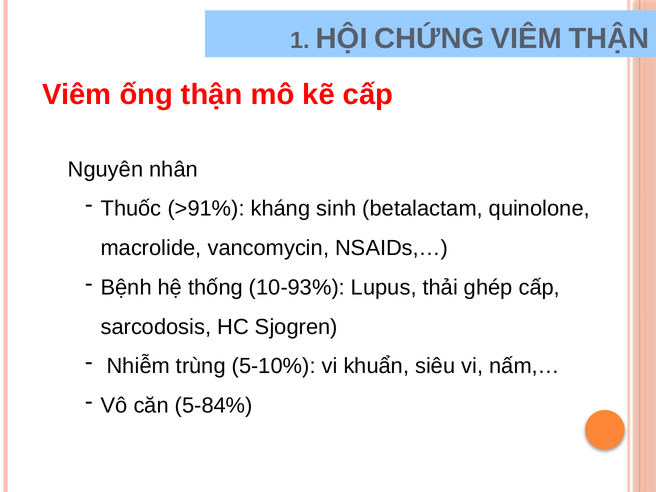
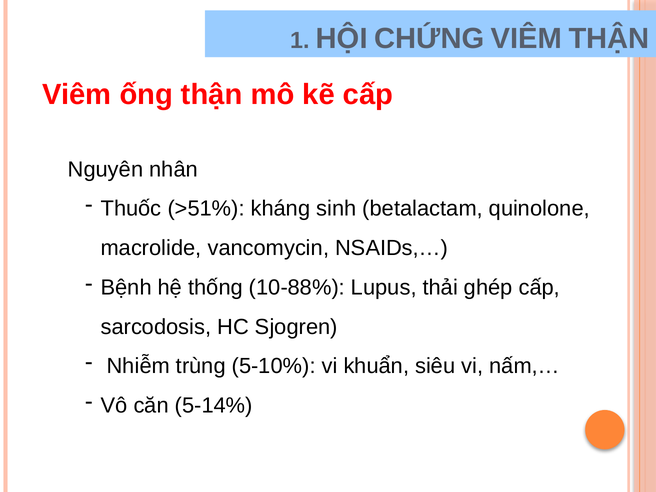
>91%: >91% -> >51% (206, 209)
10-93%: 10-93% -> 10-88% (297, 287)
5-84%: 5-84% -> 5-14% (214, 406)
